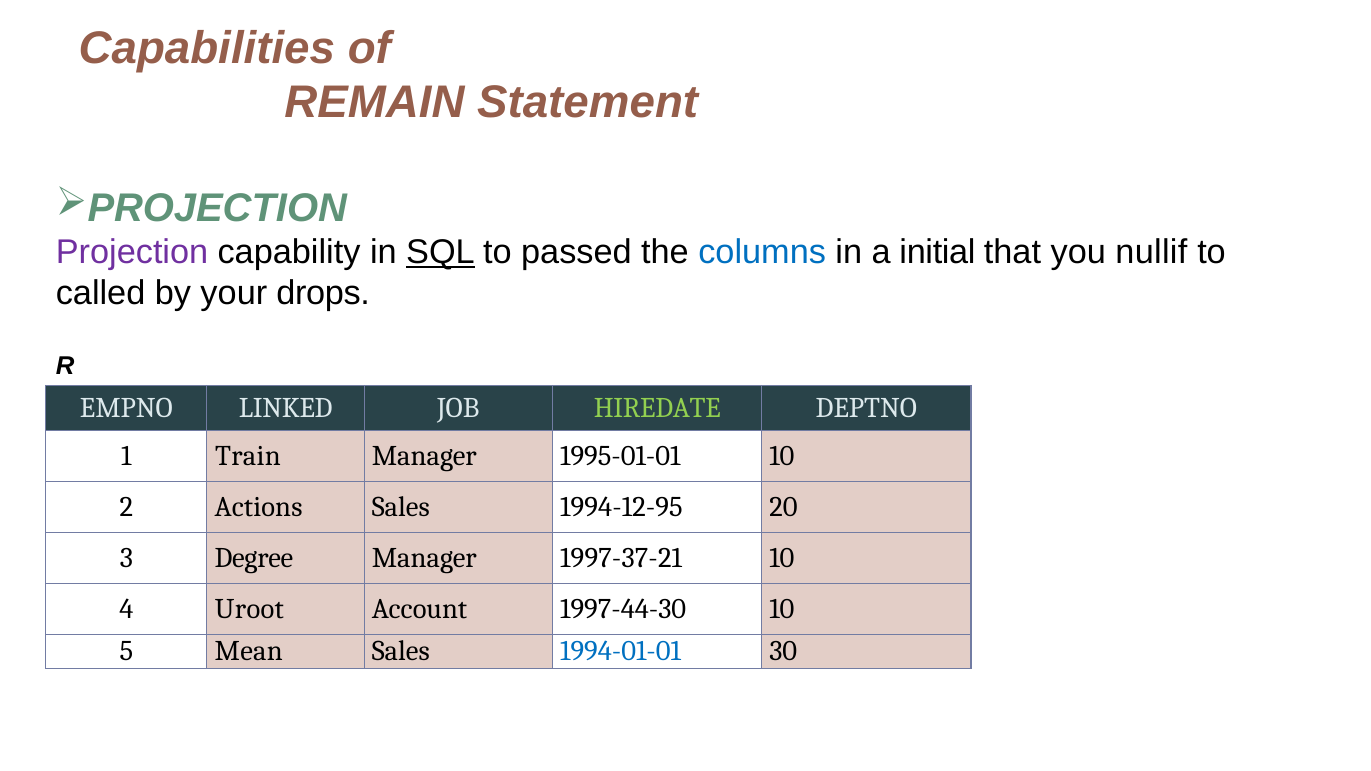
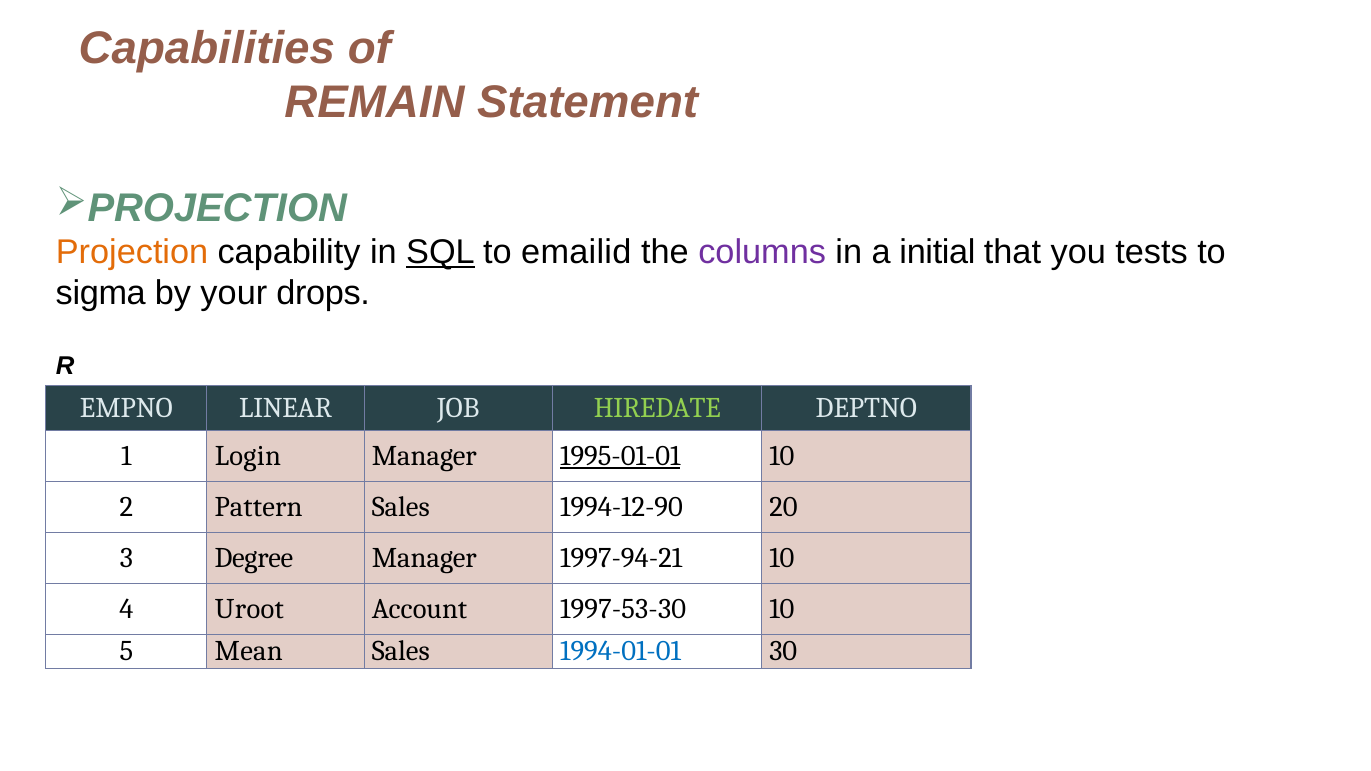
Projection colour: purple -> orange (132, 253)
passed: passed -> emailid (576, 253)
columns colour: blue -> purple (762, 253)
nullif: nullif -> tests (1152, 253)
called: called -> sigma (101, 294)
LINKED: LINKED -> LINEAR (286, 408)
Train: Train -> Login (248, 456)
1995-01-01 underline: none -> present (620, 456)
Actions: Actions -> Pattern (259, 507)
1994-12-95: 1994-12-95 -> 1994-12-90 (622, 507)
1997-37-21: 1997-37-21 -> 1997-94-21 (621, 558)
1997-44-30: 1997-44-30 -> 1997-53-30 (623, 609)
